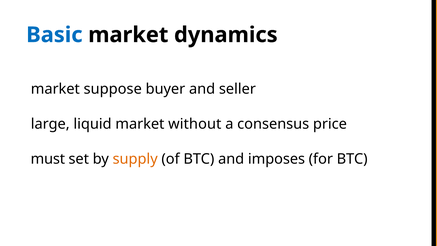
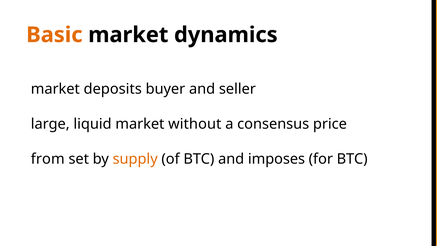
Basic colour: blue -> orange (54, 35)
suppose: suppose -> deposits (113, 89)
must: must -> from (48, 159)
